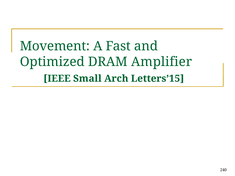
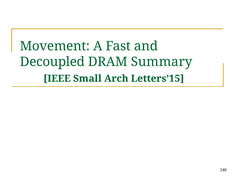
Optimized: Optimized -> Decoupled (52, 62)
Amplifier: Amplifier -> Summary (162, 62)
